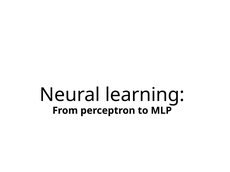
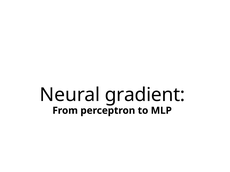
learning: learning -> gradient (145, 95)
